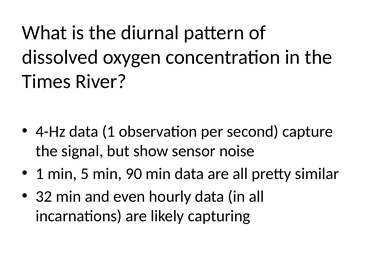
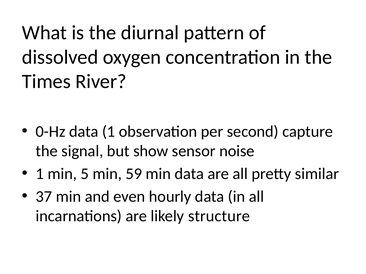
4-Hz: 4-Hz -> 0-Hz (51, 132)
90: 90 -> 59 (134, 174)
32: 32 -> 37 (44, 197)
capturing: capturing -> structure (219, 216)
